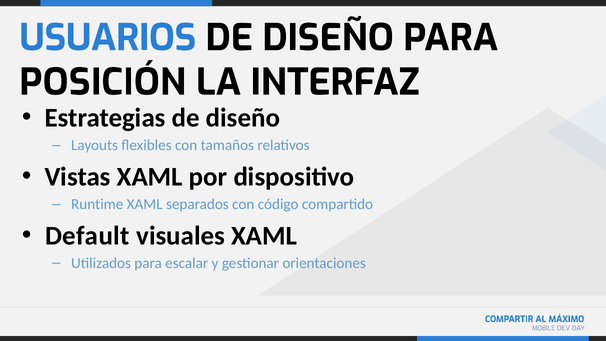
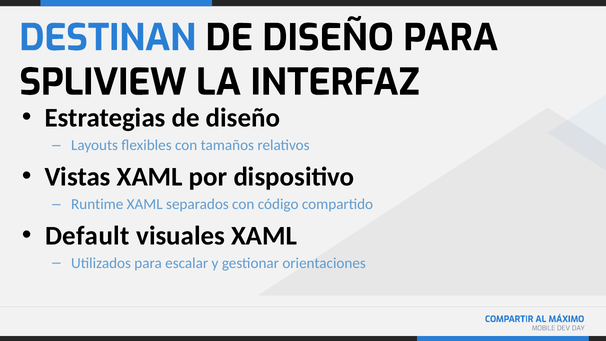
USUARIOS: USUARIOS -> DESTINAN (108, 38)
POSICIÓN: POSICIÓN -> SPLIVIEW (103, 82)
